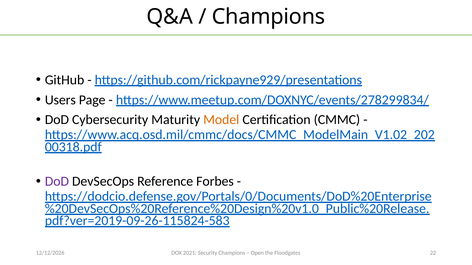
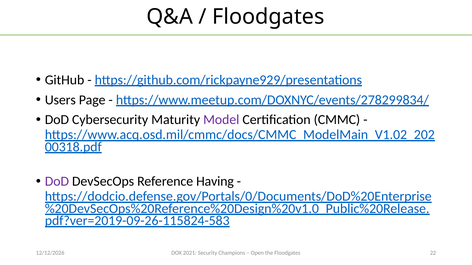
Champions: Champions -> Floodgates (268, 17)
Model colour: orange -> purple (221, 120)
Forbes: Forbes -> Having (215, 182)
